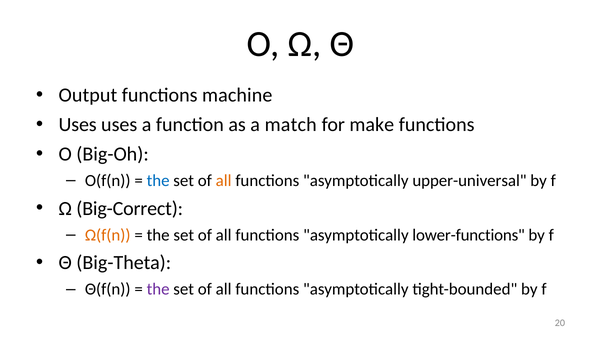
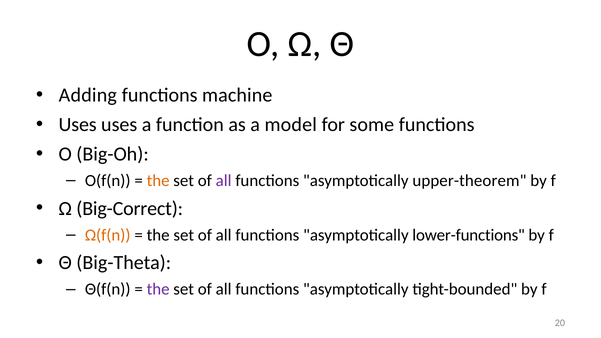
Output: Output -> Adding (88, 95)
match: match -> model (291, 125)
make: make -> some (372, 125)
the colour: blue -> orange (158, 181)
all colour: orange -> purple (224, 181)
upper-universal: upper-universal -> upper-theorem (469, 181)
